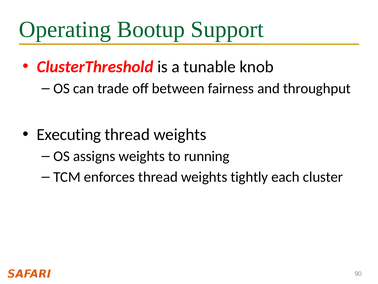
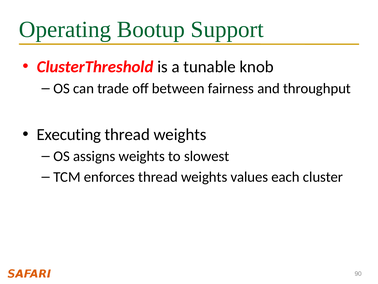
running: running -> slowest (207, 156)
tightly: tightly -> values (249, 177)
